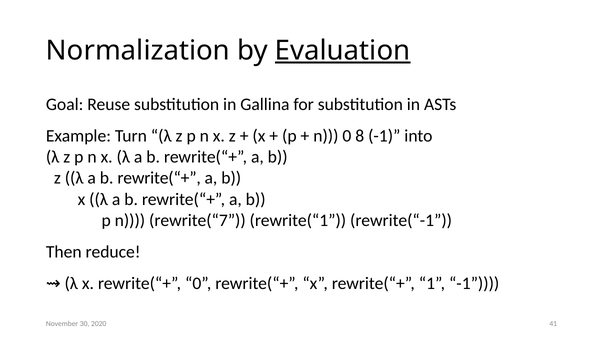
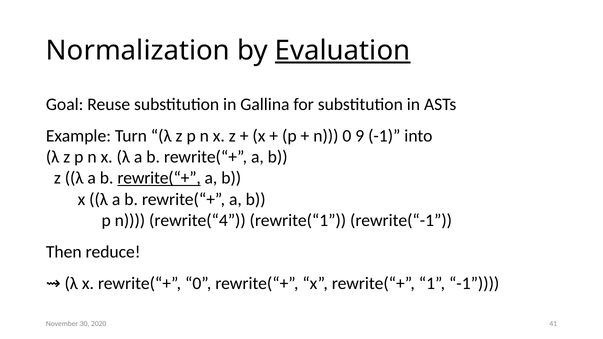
8: 8 -> 9 (360, 136)
rewrite(“+ underline: none -> present (159, 178)
rewrite(“7: rewrite(“7 -> rewrite(“4 (197, 220)
